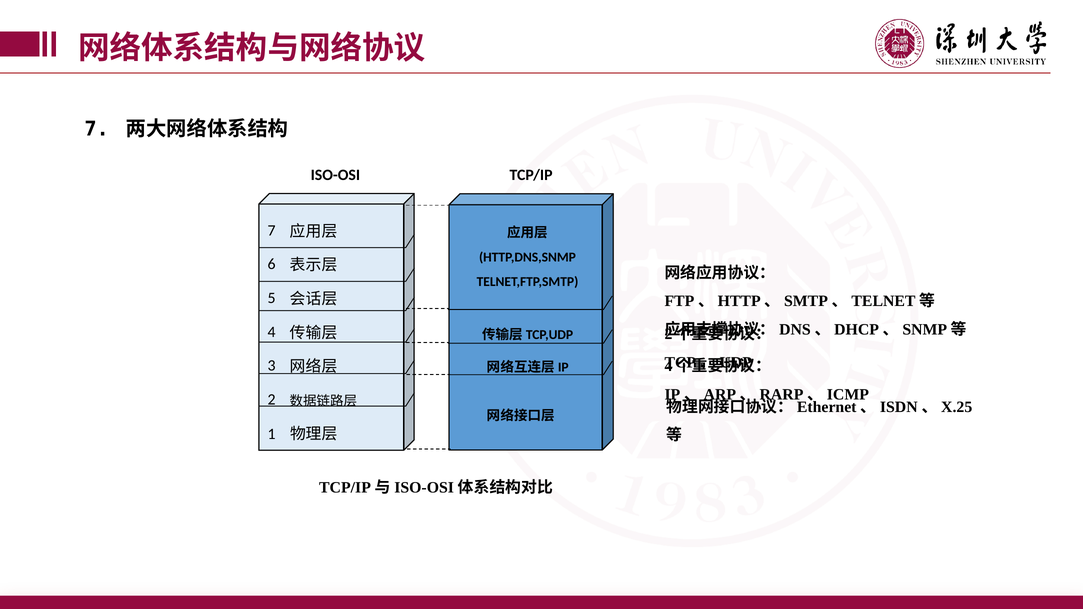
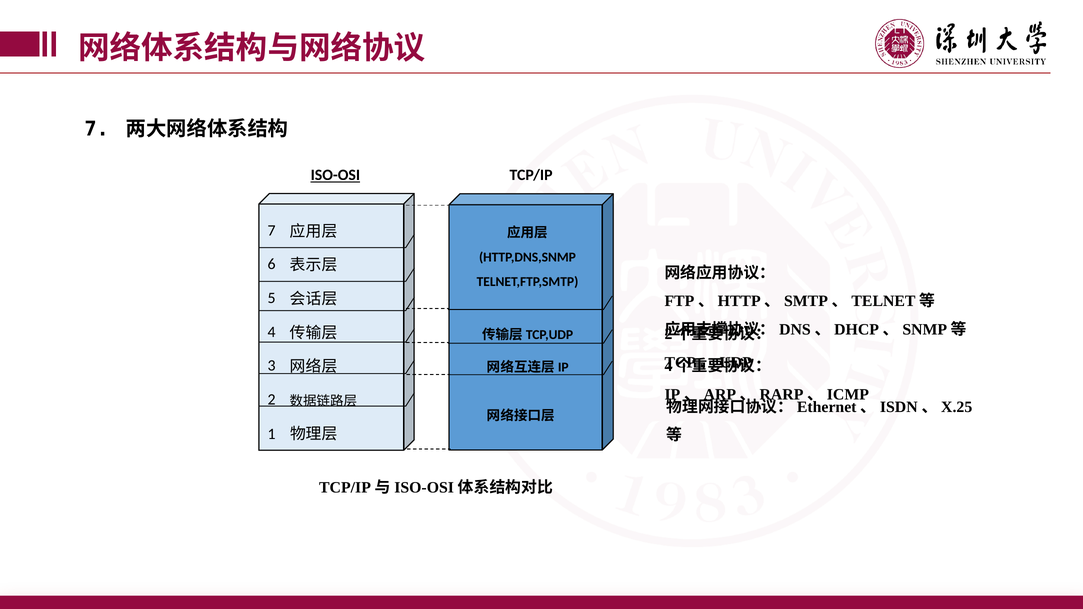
ISO-OSI underline: none -> present (335, 175)
